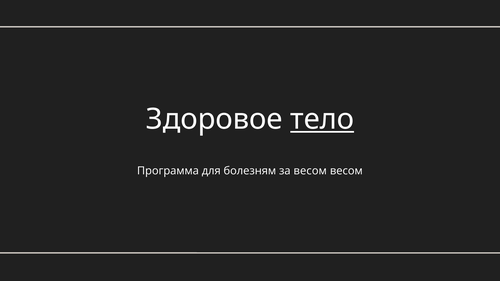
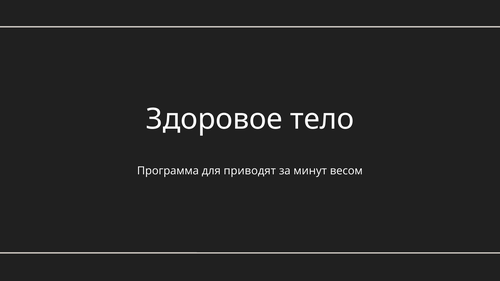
тело underline: present -> none (322, 119)
болезням: болезням -> приводят (250, 171)
за весом: весом -> минут (310, 171)
